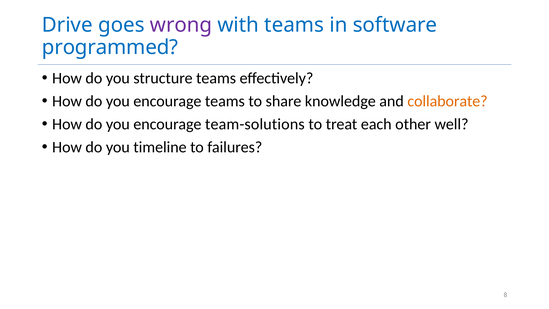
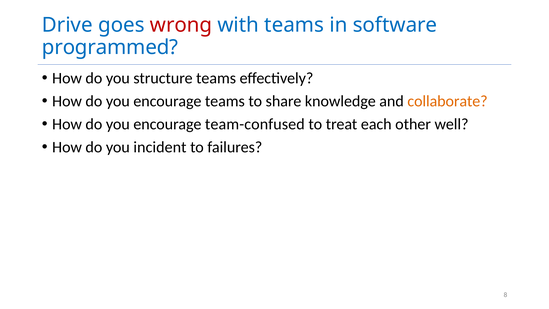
wrong colour: purple -> red (181, 25)
team-solutions: team-solutions -> team-confused (255, 124)
timeline: timeline -> incident (160, 147)
